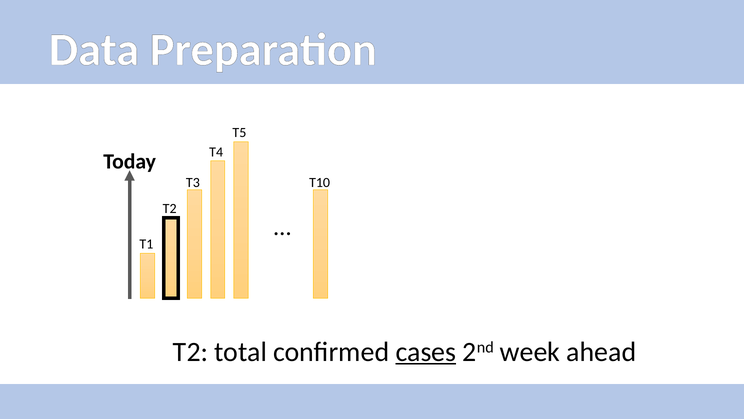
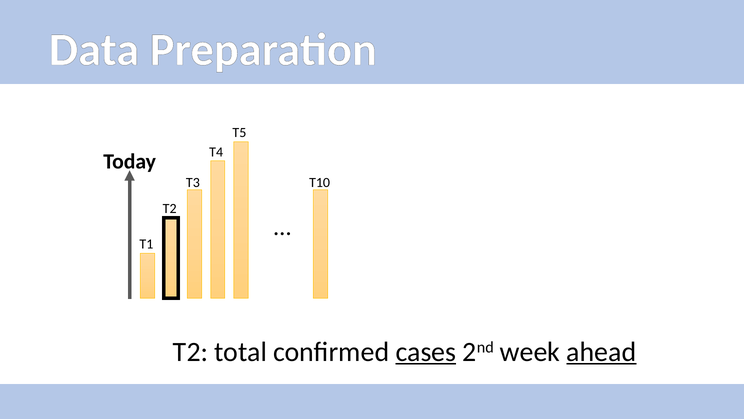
ahead underline: none -> present (601, 351)
